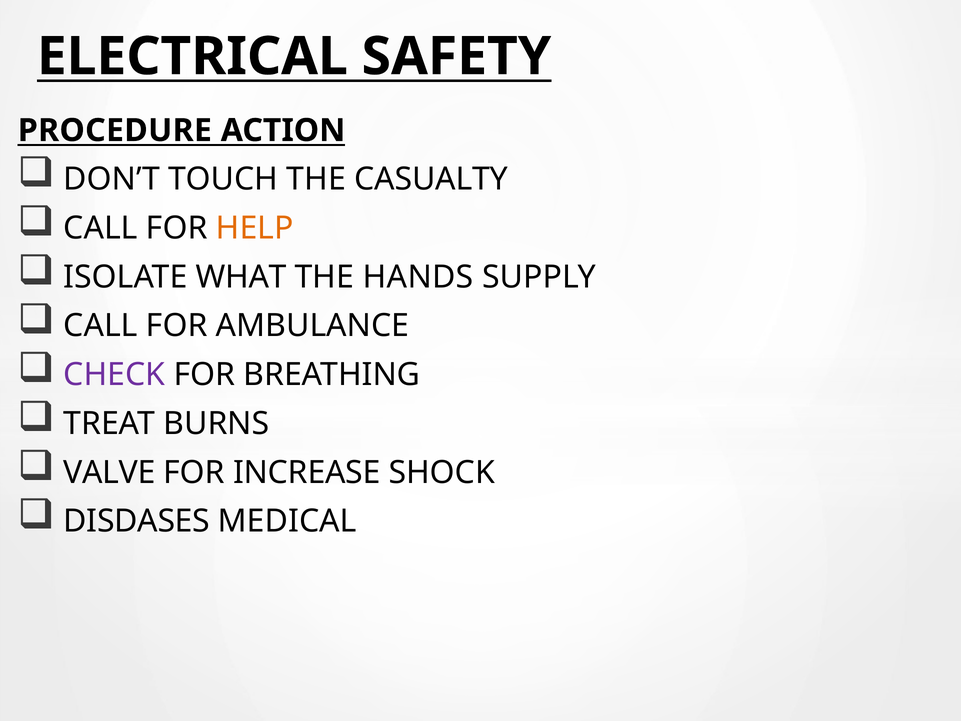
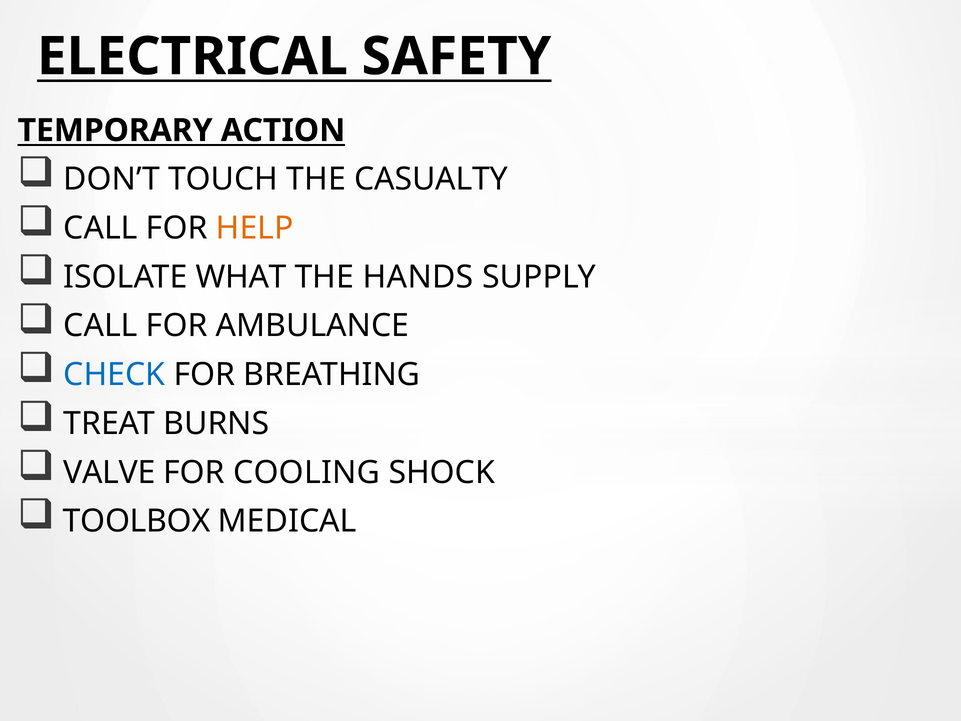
PROCEDURE: PROCEDURE -> TEMPORARY (115, 130)
CHECK colour: purple -> blue (114, 375)
INCREASE: INCREASE -> COOLING (307, 472)
DISDASES: DISDASES -> TOOLBOX (137, 521)
